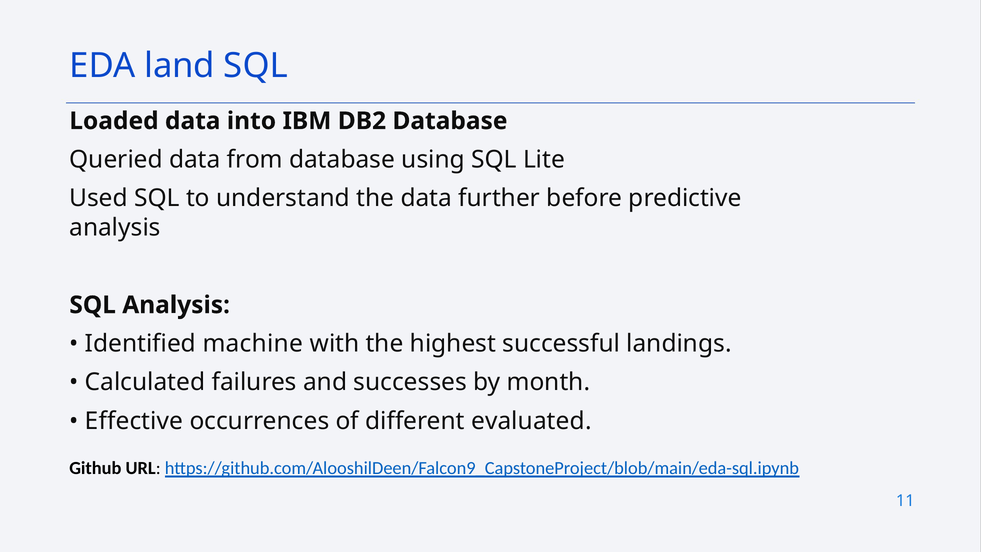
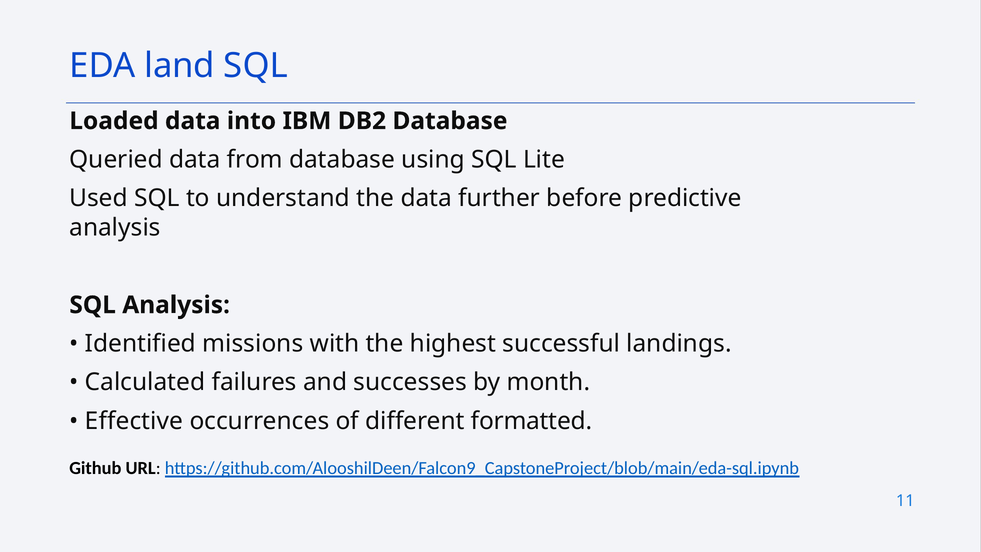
machine: machine -> missions (253, 344)
evaluated: evaluated -> formatted (532, 421)
